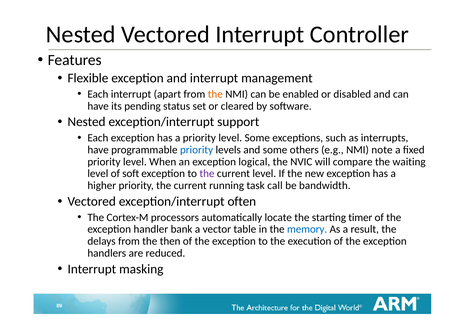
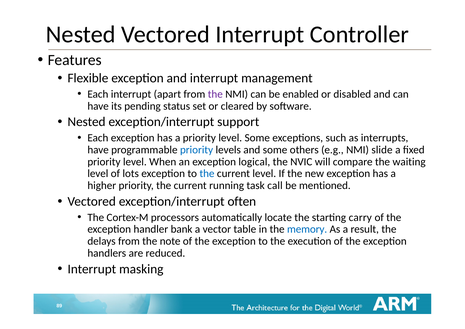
the colour: orange -> purple (215, 94)
note: note -> slide (382, 150)
soft: soft -> lots (131, 173)
the colour: purple -> blue (207, 173)
bandwidth: bandwidth -> mentioned (325, 185)
timer: timer -> carry (360, 217)
then: then -> note (170, 241)
